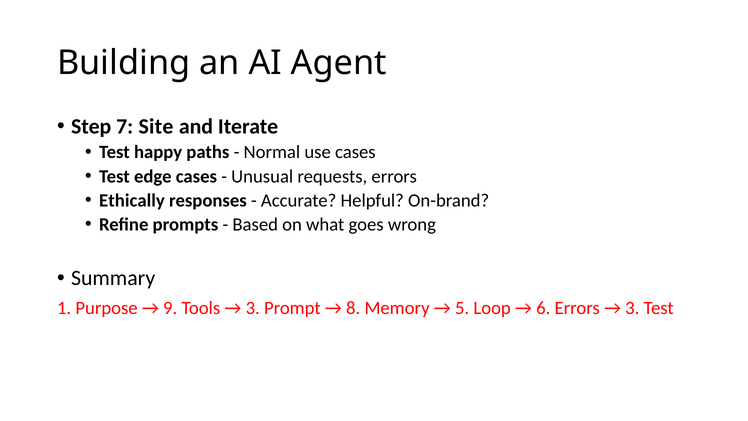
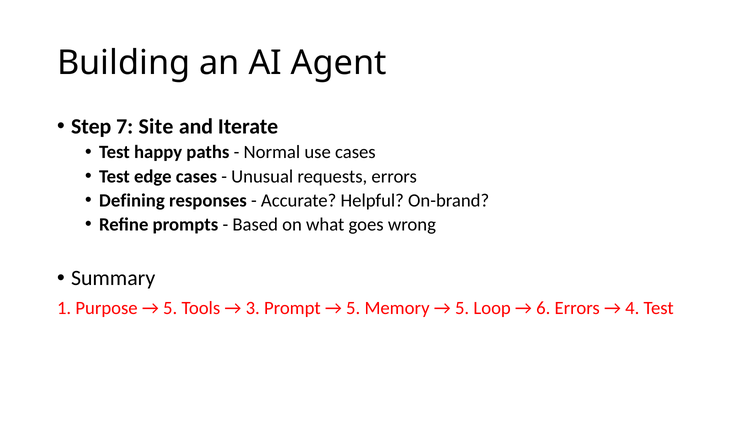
Ethically: Ethically -> Defining (132, 200)
9: 9 -> 5 (170, 308)
8: 8 -> 5 (353, 308)
3: 3 -> 4 (632, 308)
